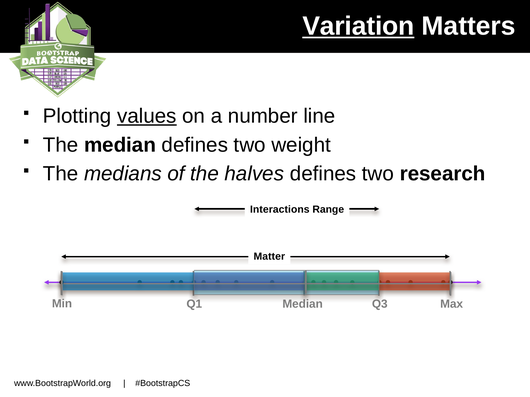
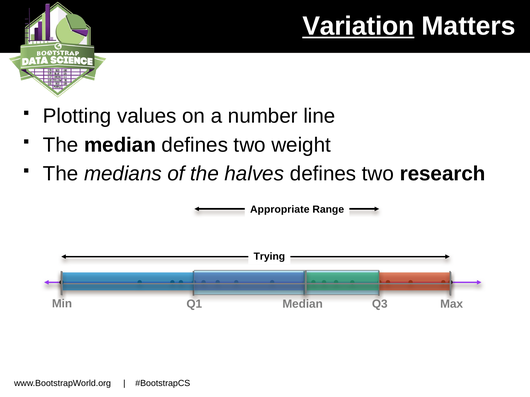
values underline: present -> none (147, 116)
Interactions: Interactions -> Appropriate (280, 210)
Matter: Matter -> Trying (269, 257)
